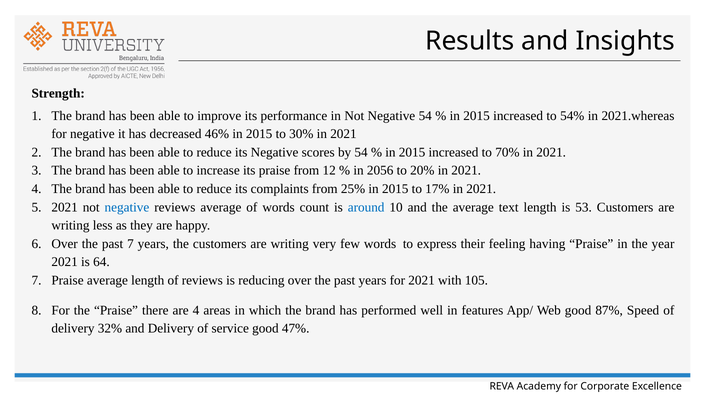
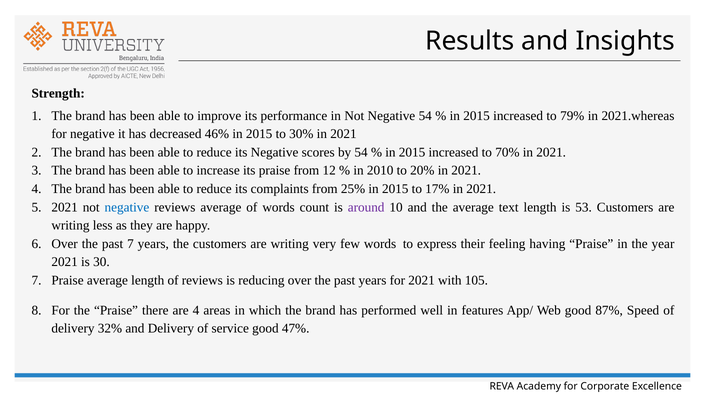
54%: 54% -> 79% (572, 116)
2056: 2056 -> 2010 (380, 170)
around colour: blue -> purple (366, 207)
64: 64 -> 30 (101, 262)
